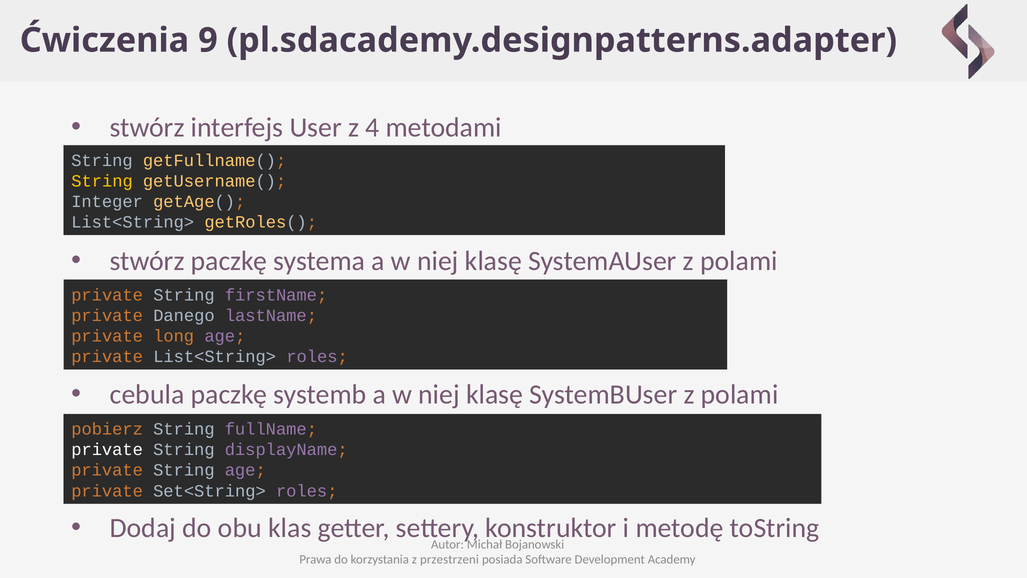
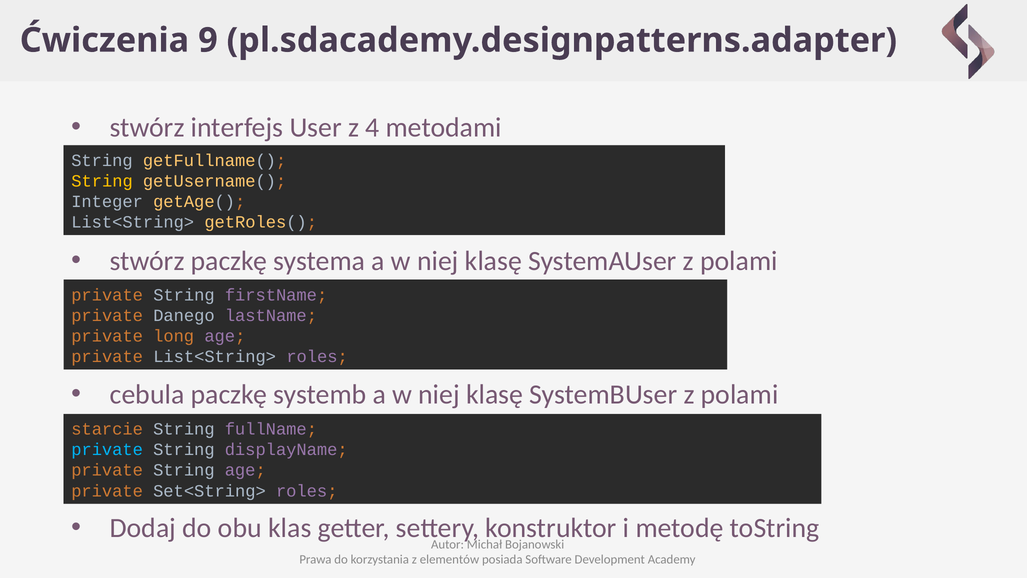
pobierz: pobierz -> starcie (107, 429)
private colour: white -> light blue (107, 450)
przestrzeni: przestrzeni -> elementów (449, 559)
